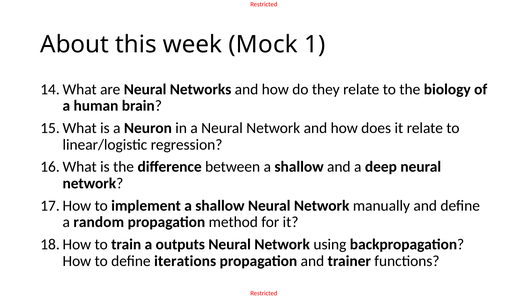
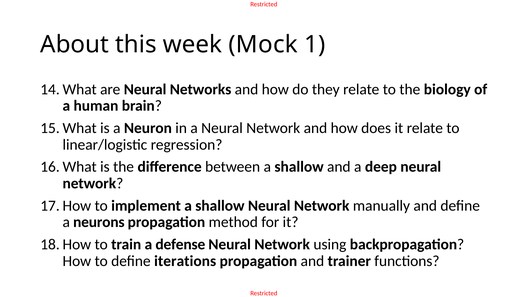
random: random -> neurons (99, 222)
outputs: outputs -> defense (180, 244)
